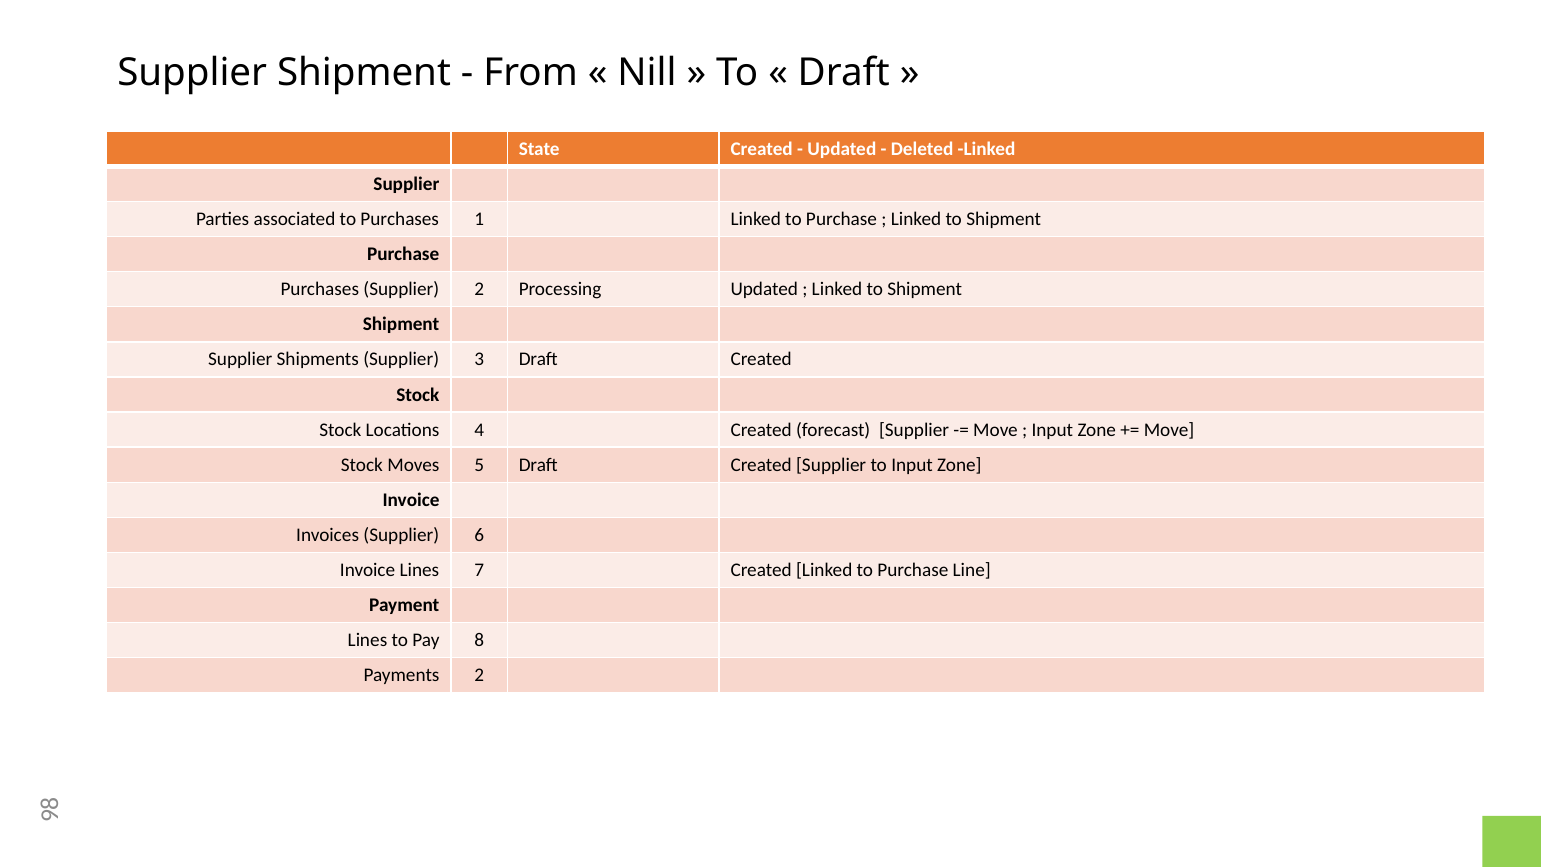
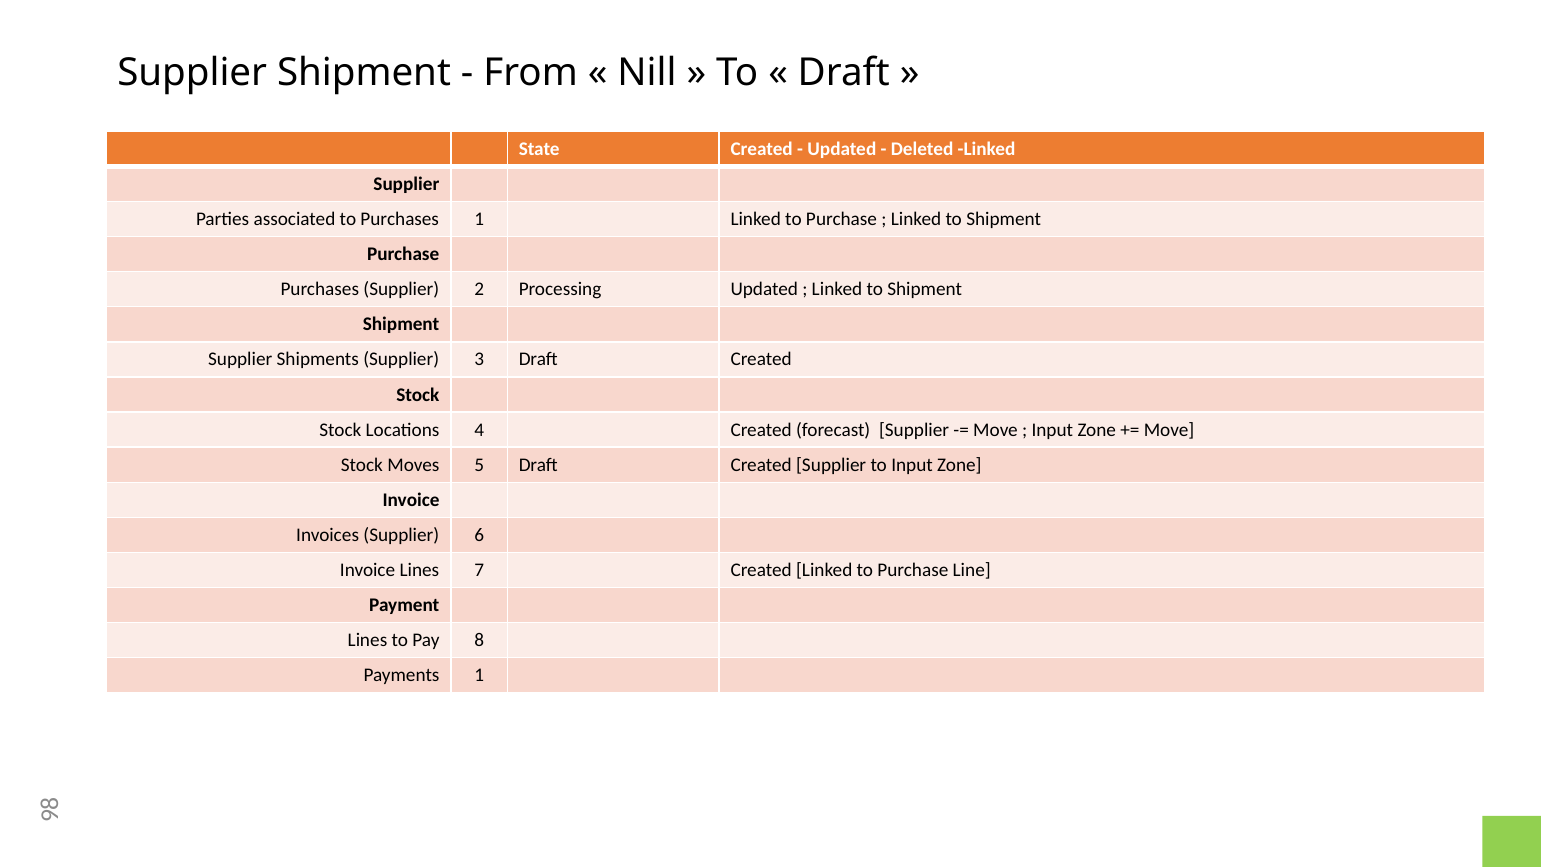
Payments 2: 2 -> 1 (479, 675)
